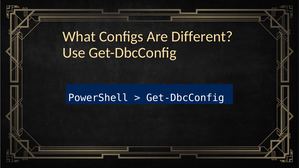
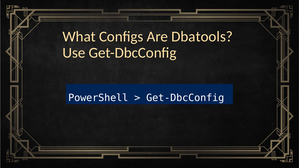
Different: Different -> Dbatools (202, 37)
